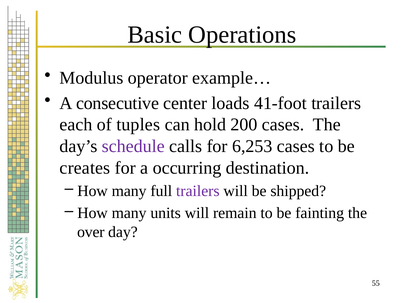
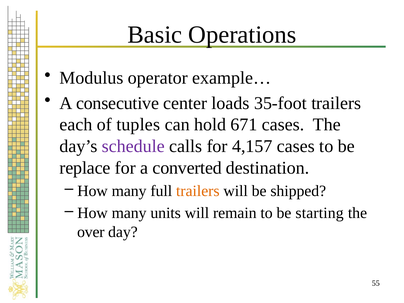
41-foot: 41-foot -> 35-foot (280, 103)
200: 200 -> 671 (244, 125)
6,253: 6,253 -> 4,157 (252, 146)
creates: creates -> replace (85, 168)
occurring: occurring -> converted (187, 168)
trailers colour: purple -> orange (198, 191)
fainting: fainting -> starting (320, 213)
